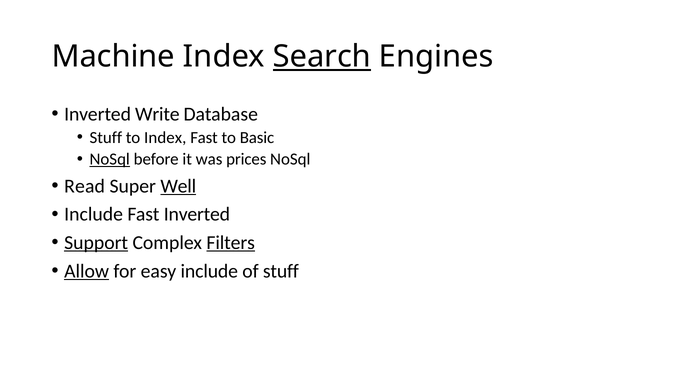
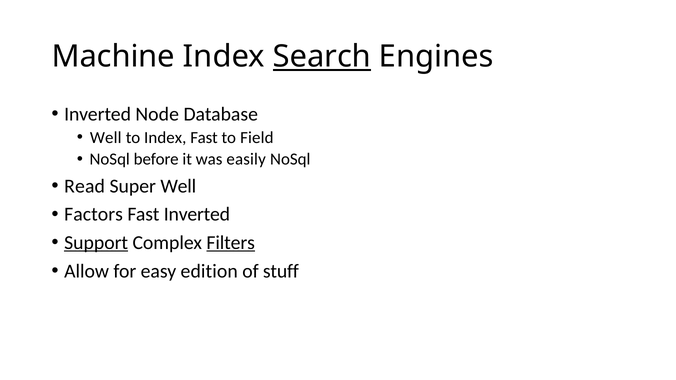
Write: Write -> Node (157, 114)
Stuff: Stuff -> Well (106, 138)
Basic: Basic -> Field (257, 138)
NoSql underline: present -> none (110, 159)
prices: prices -> easily (246, 159)
Well underline: present -> none (178, 186)
Include: Include -> Factors (94, 214)
Allow underline: present -> none (87, 271)
easy include: include -> edition (209, 271)
